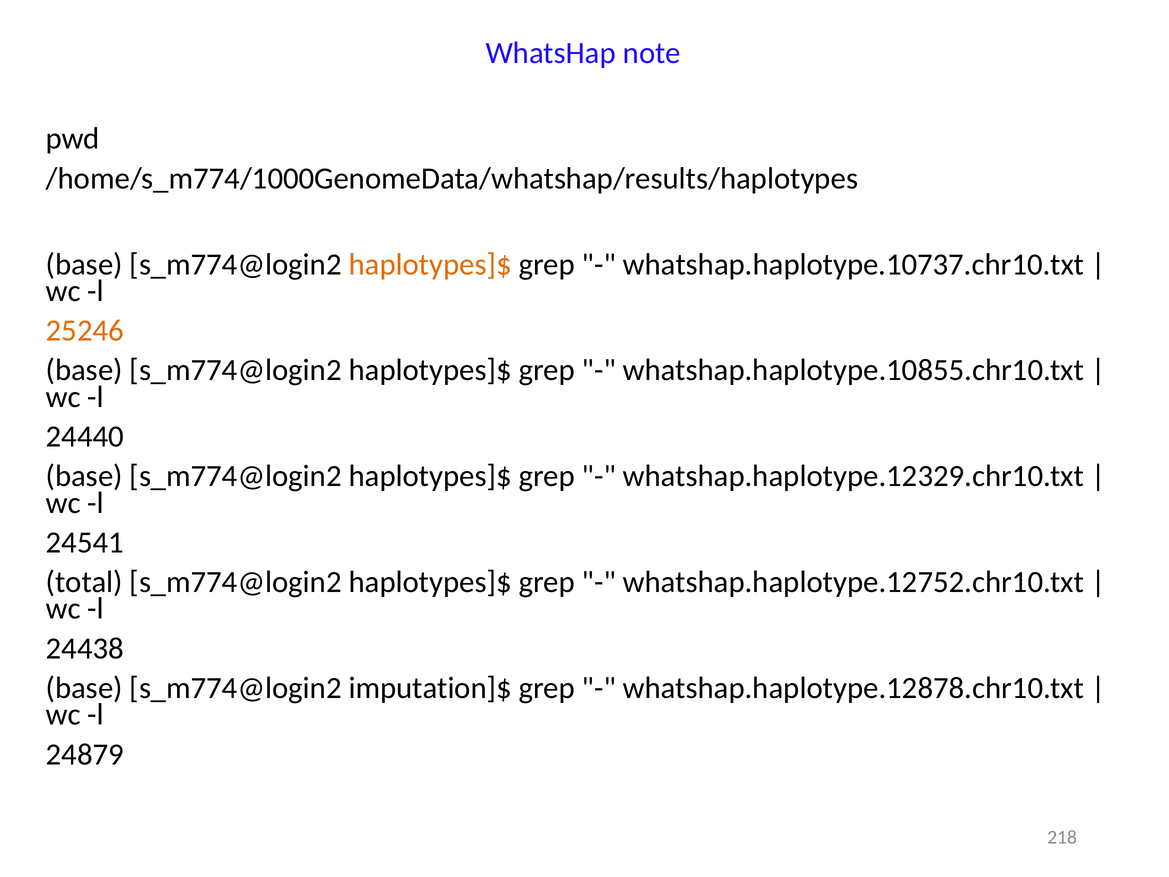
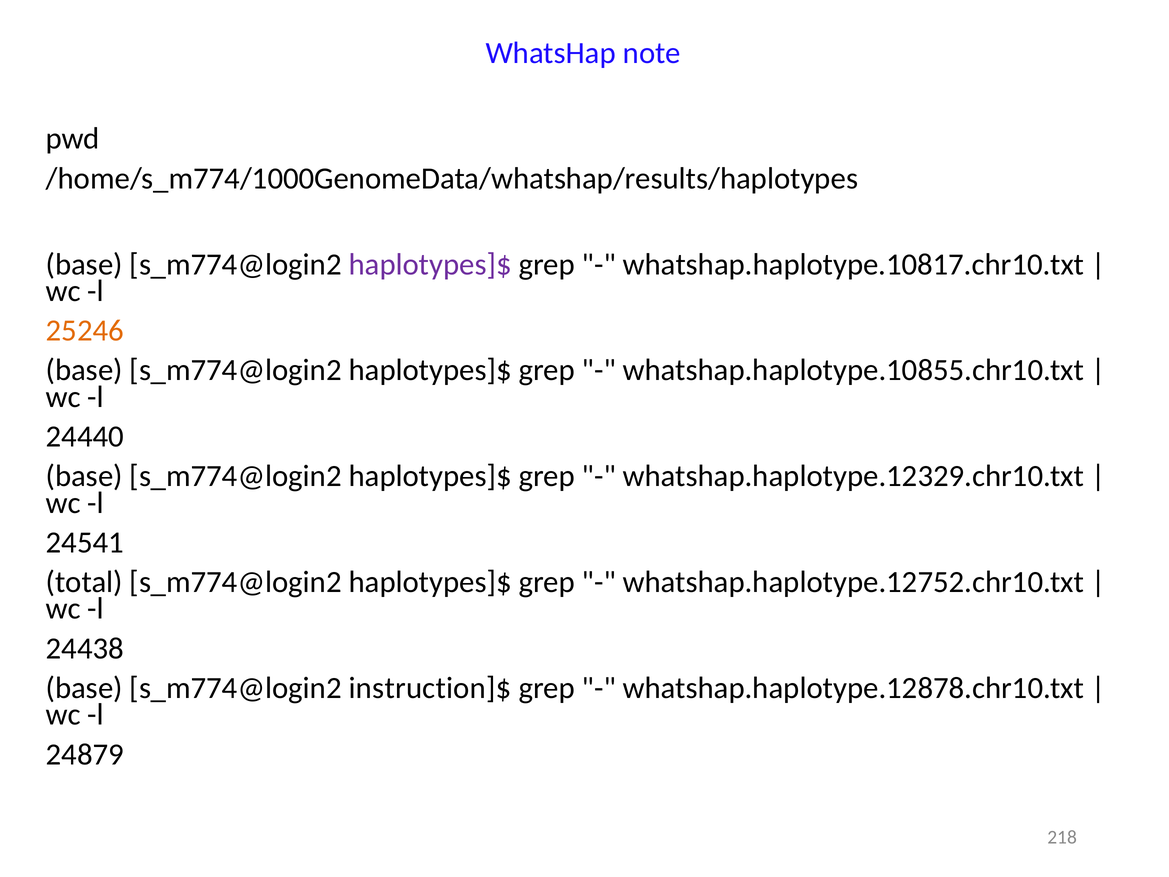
haplotypes]$ colour: orange -> purple (430, 264)
whatshap.haplotype.10737.chr10.txt: whatshap.haplotype.10737.chr10.txt -> whatshap.haplotype.10817.chr10.txt (854, 264)
imputation]$: imputation]$ -> instruction]$ (430, 688)
